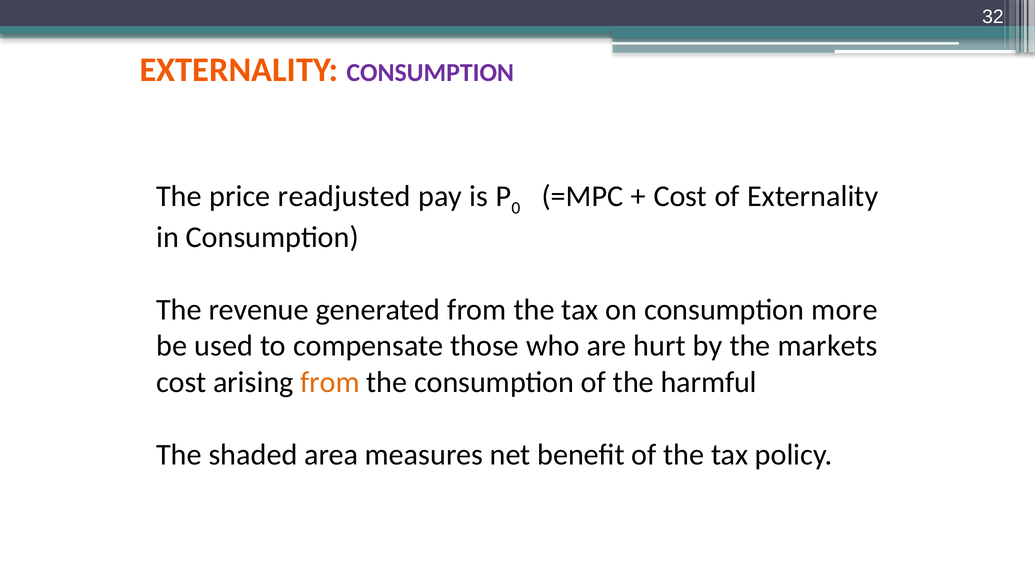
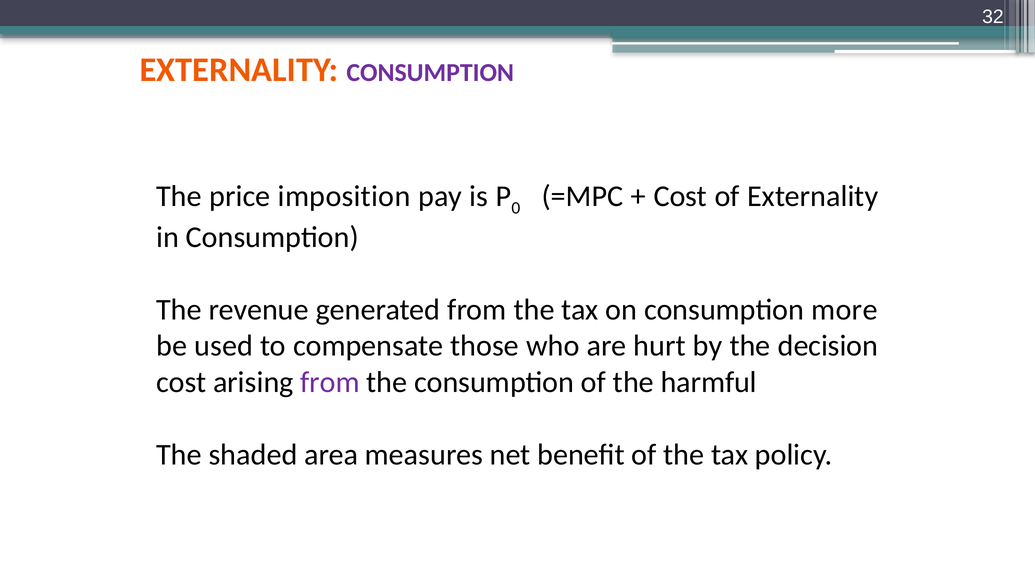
readjusted: readjusted -> imposition (344, 196)
markets: markets -> decision (828, 346)
from colour: orange -> purple (330, 382)
